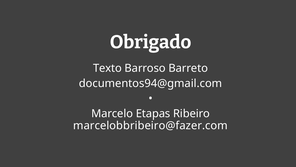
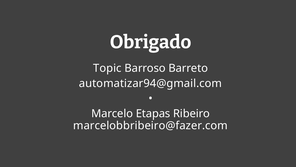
Texto: Texto -> Topic (107, 68)
documentos94@gmail.com: documentos94@gmail.com -> automatizar94@gmail.com (150, 83)
